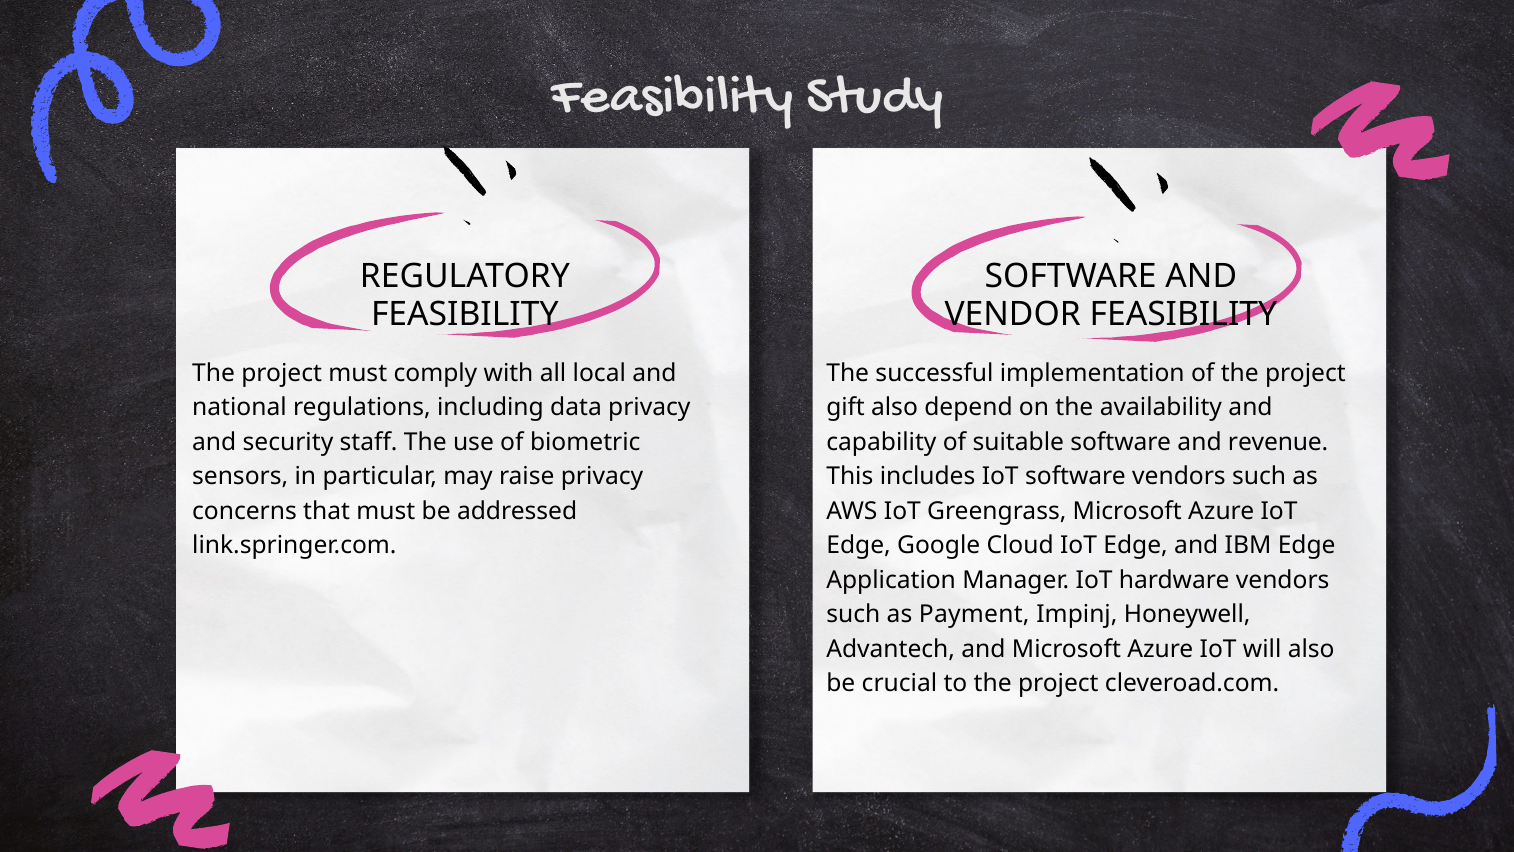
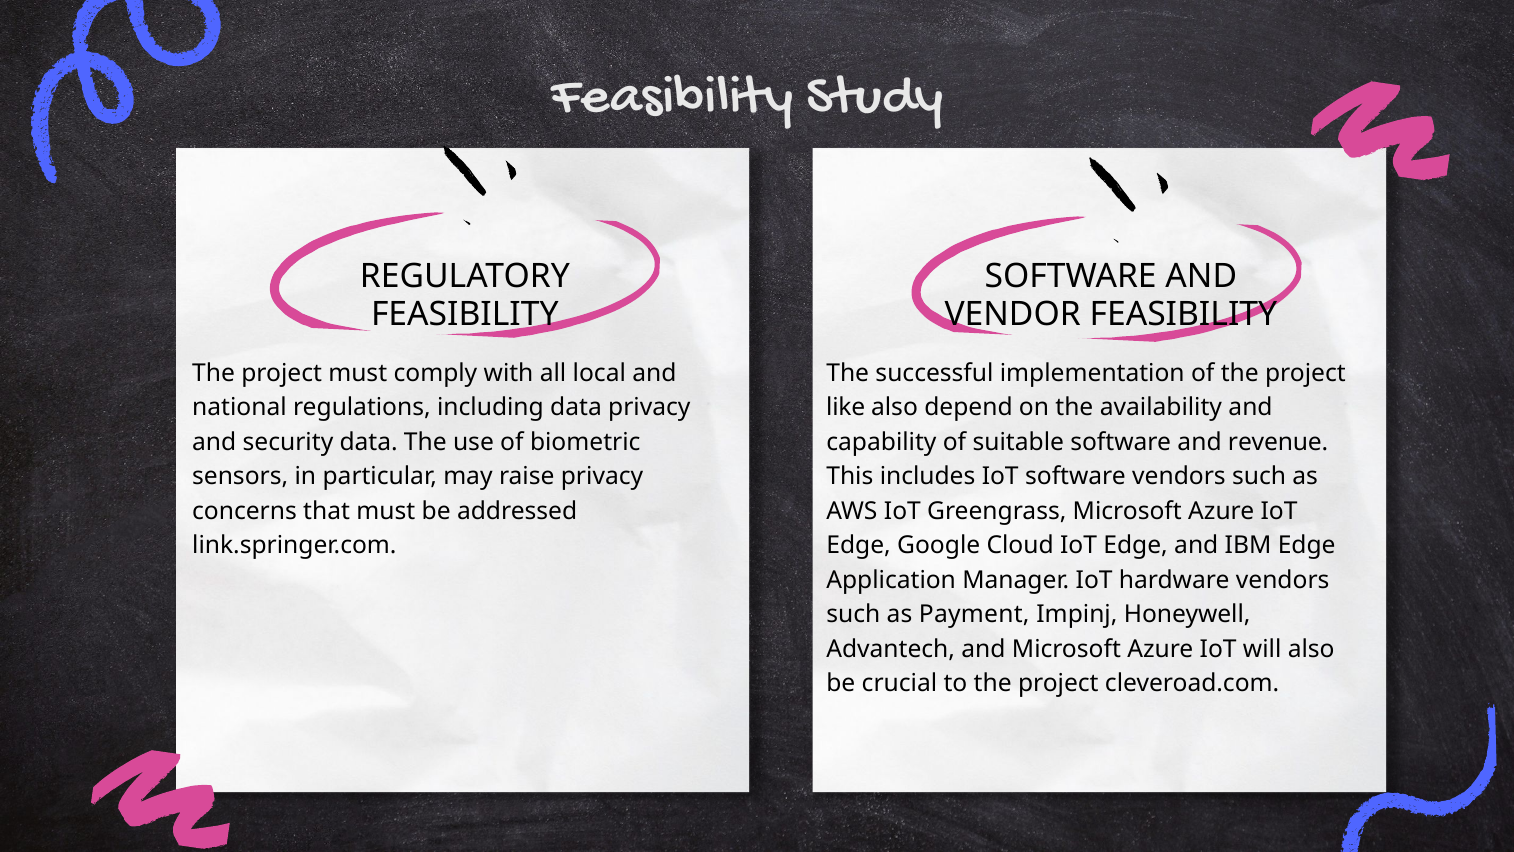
gift: gift -> like (846, 408)
security staff: staff -> data (369, 442)
